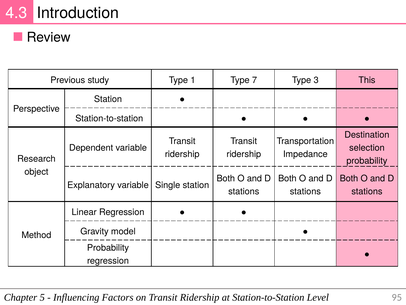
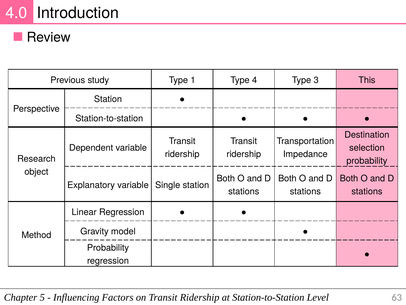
4.3: 4.3 -> 4.0 (16, 13)
7: 7 -> 4 (255, 80)
95: 95 -> 63 (397, 297)
